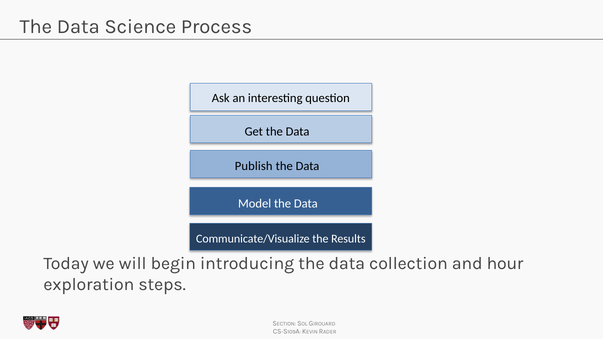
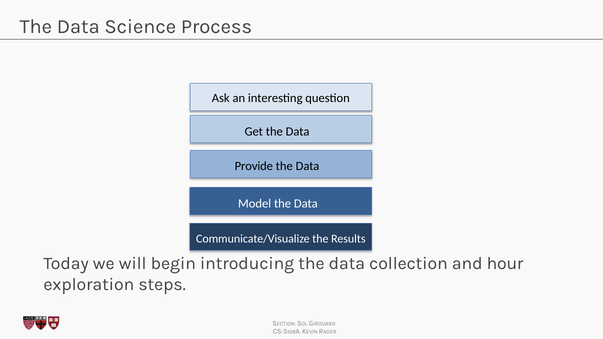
Publish: Publish -> Provide (254, 166)
